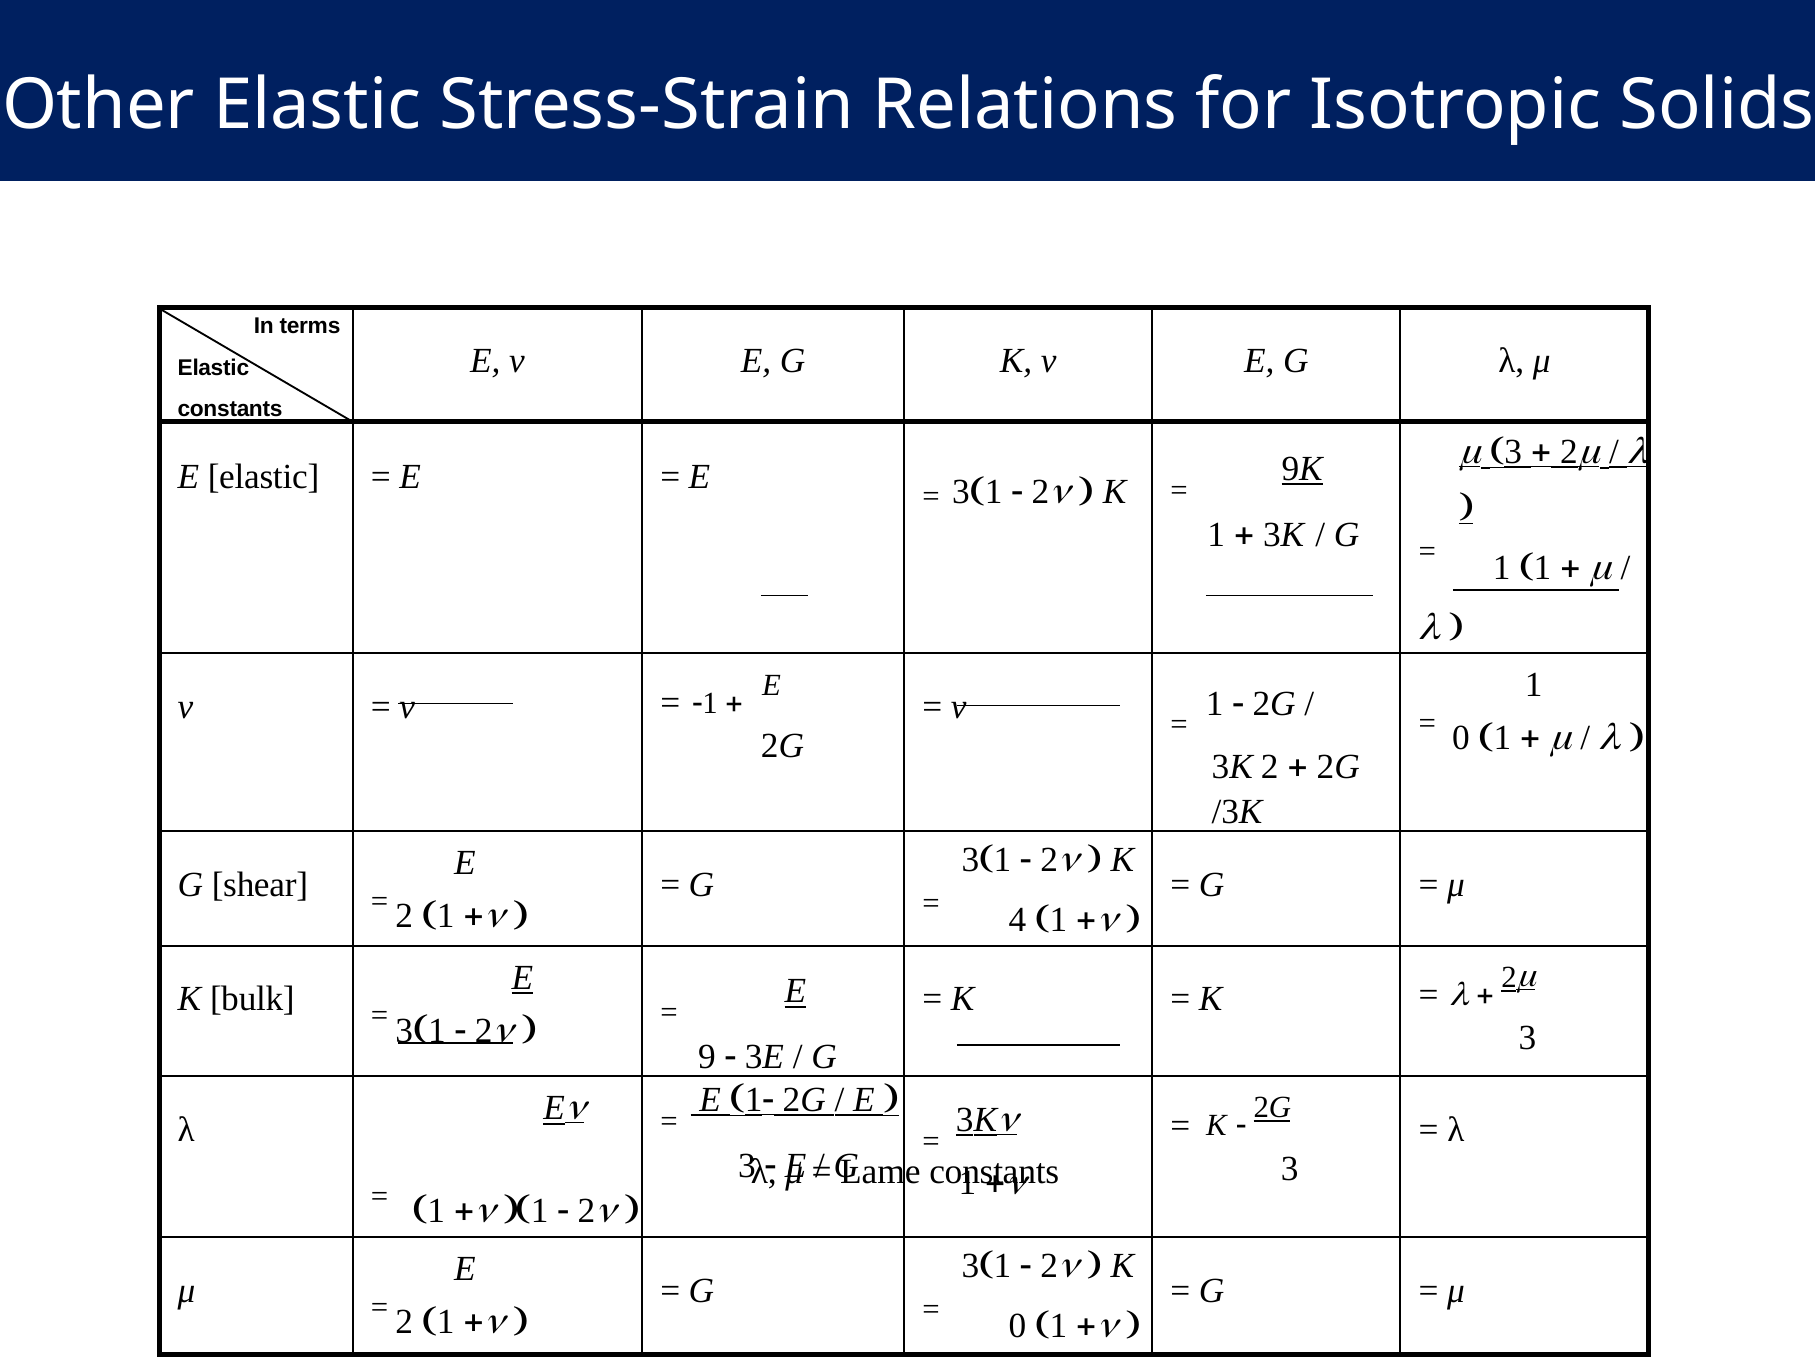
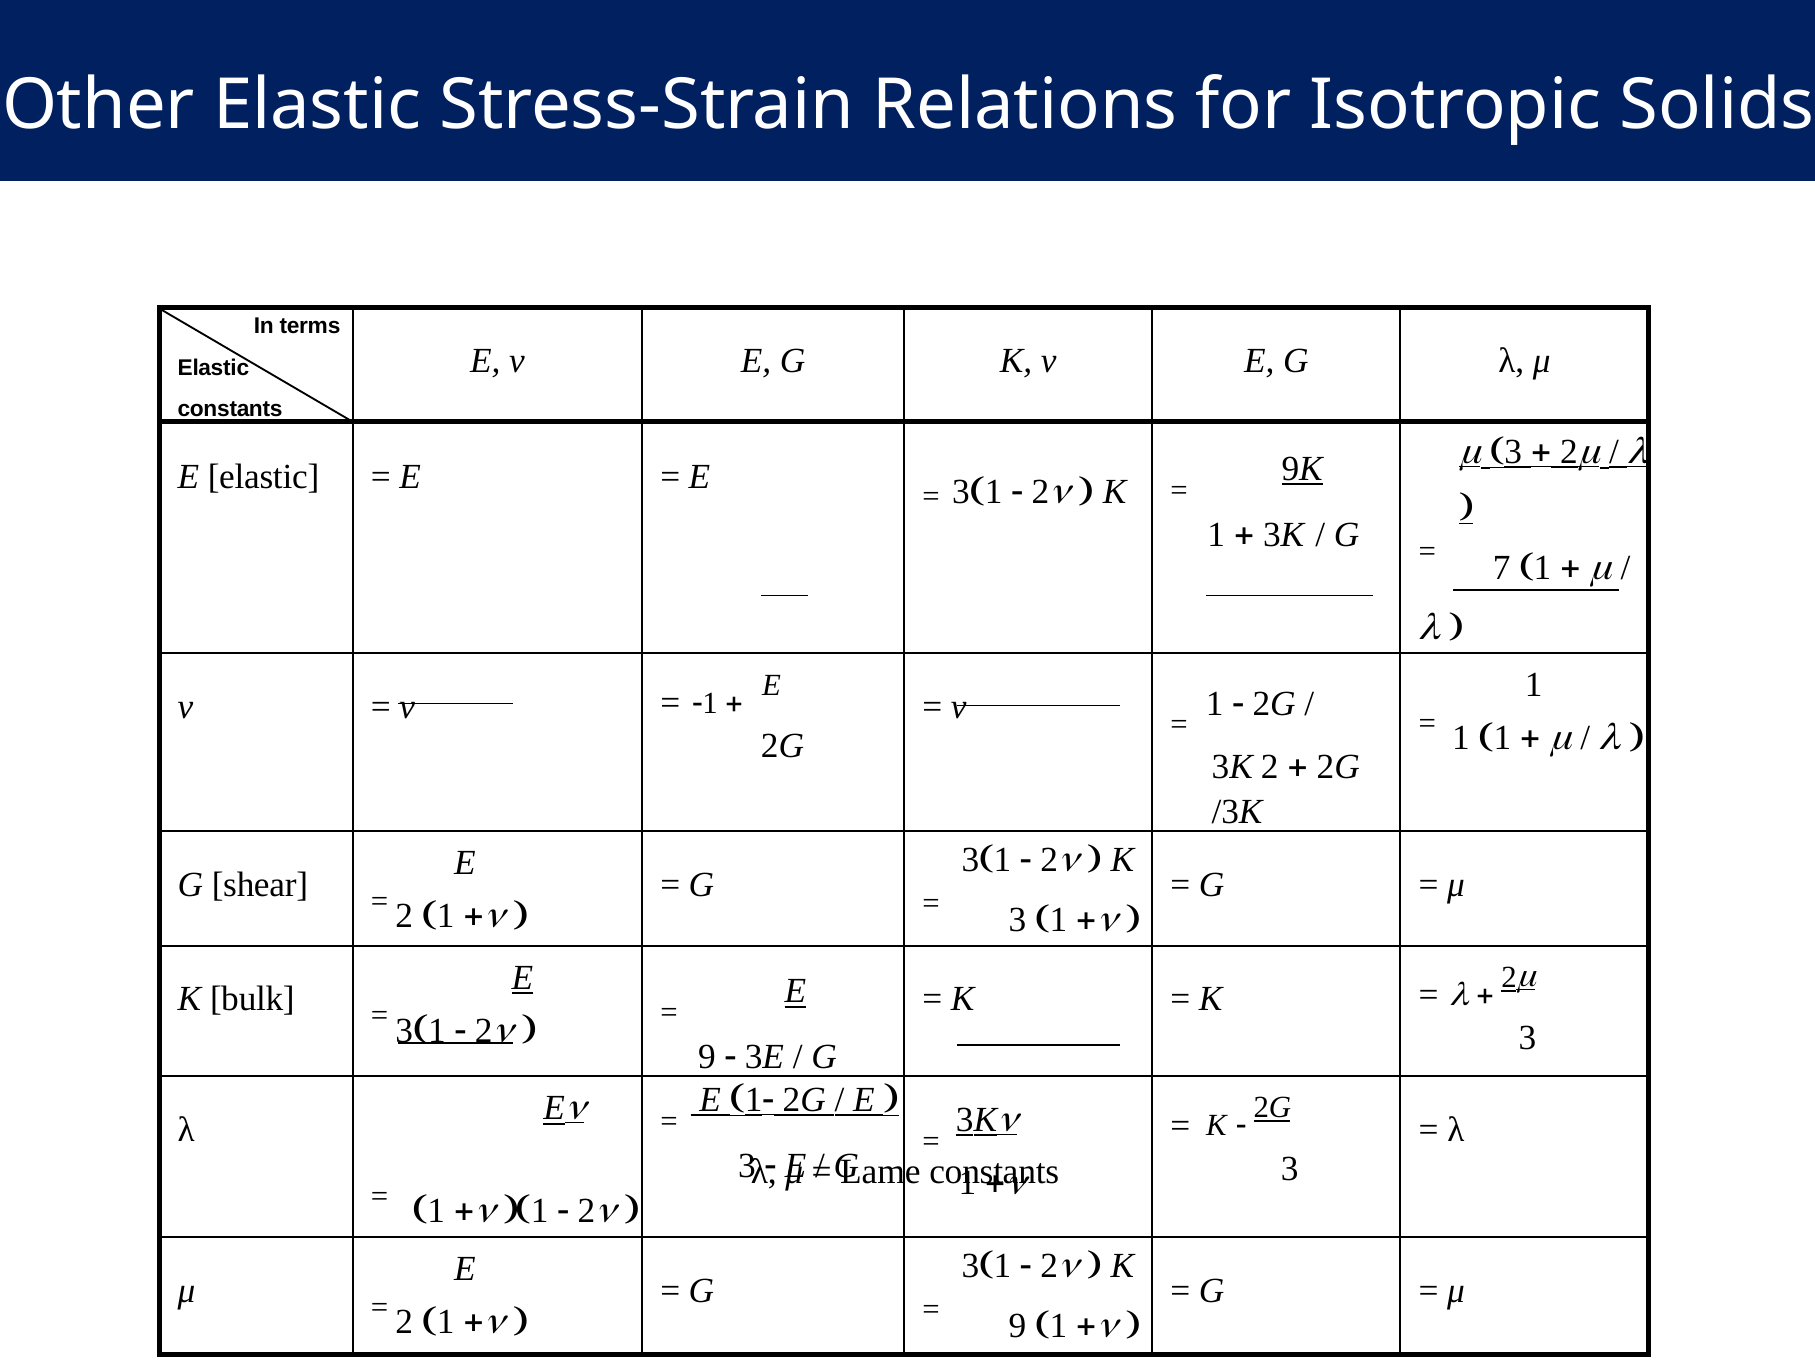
1: 1 -> 7 (1502, 568)
0: 0 -> 1 (1461, 738)
4: 4 -> 3 (1018, 920)
0: 0 -> 9 (1018, 1326)
